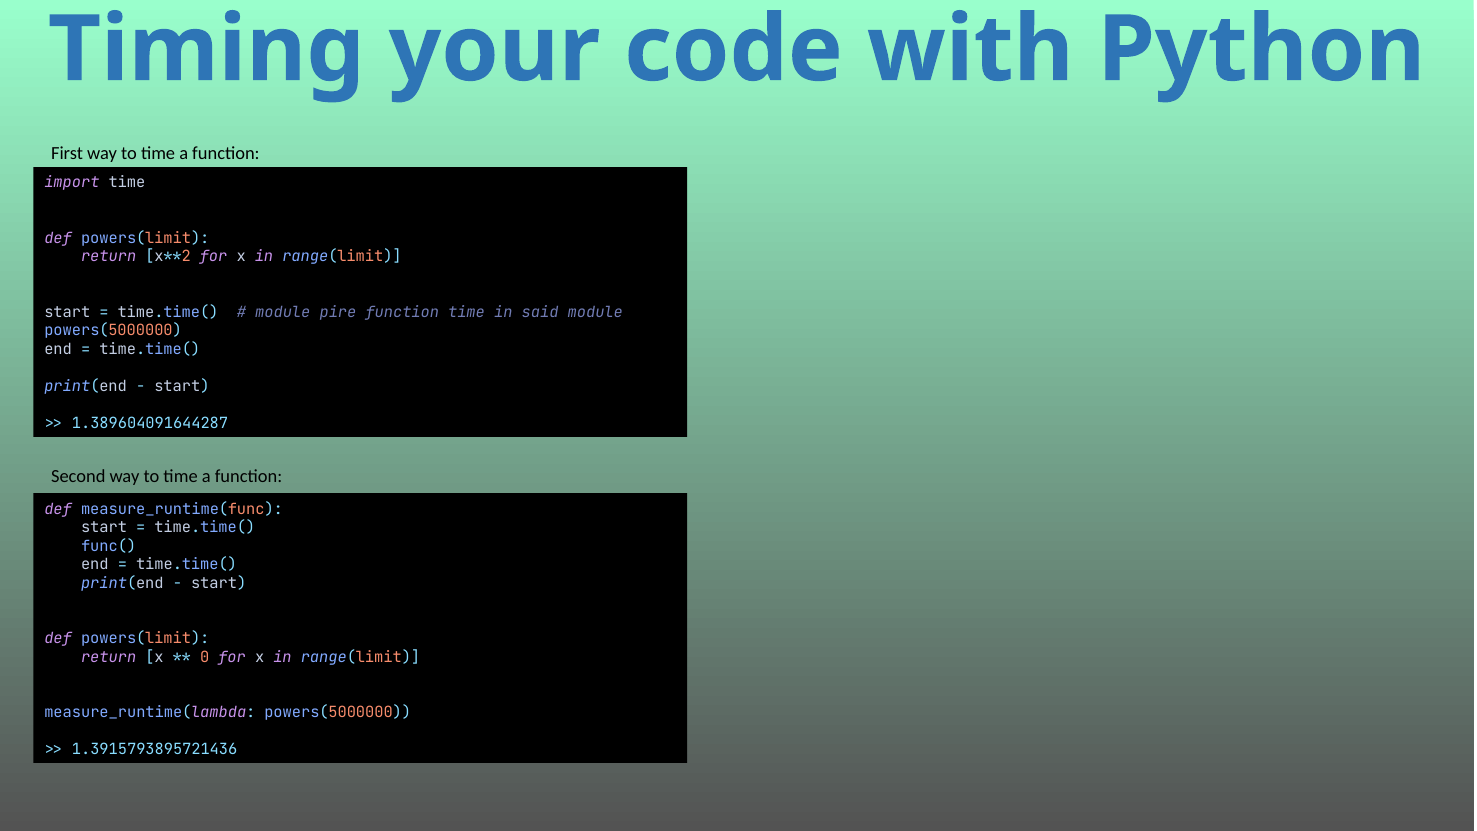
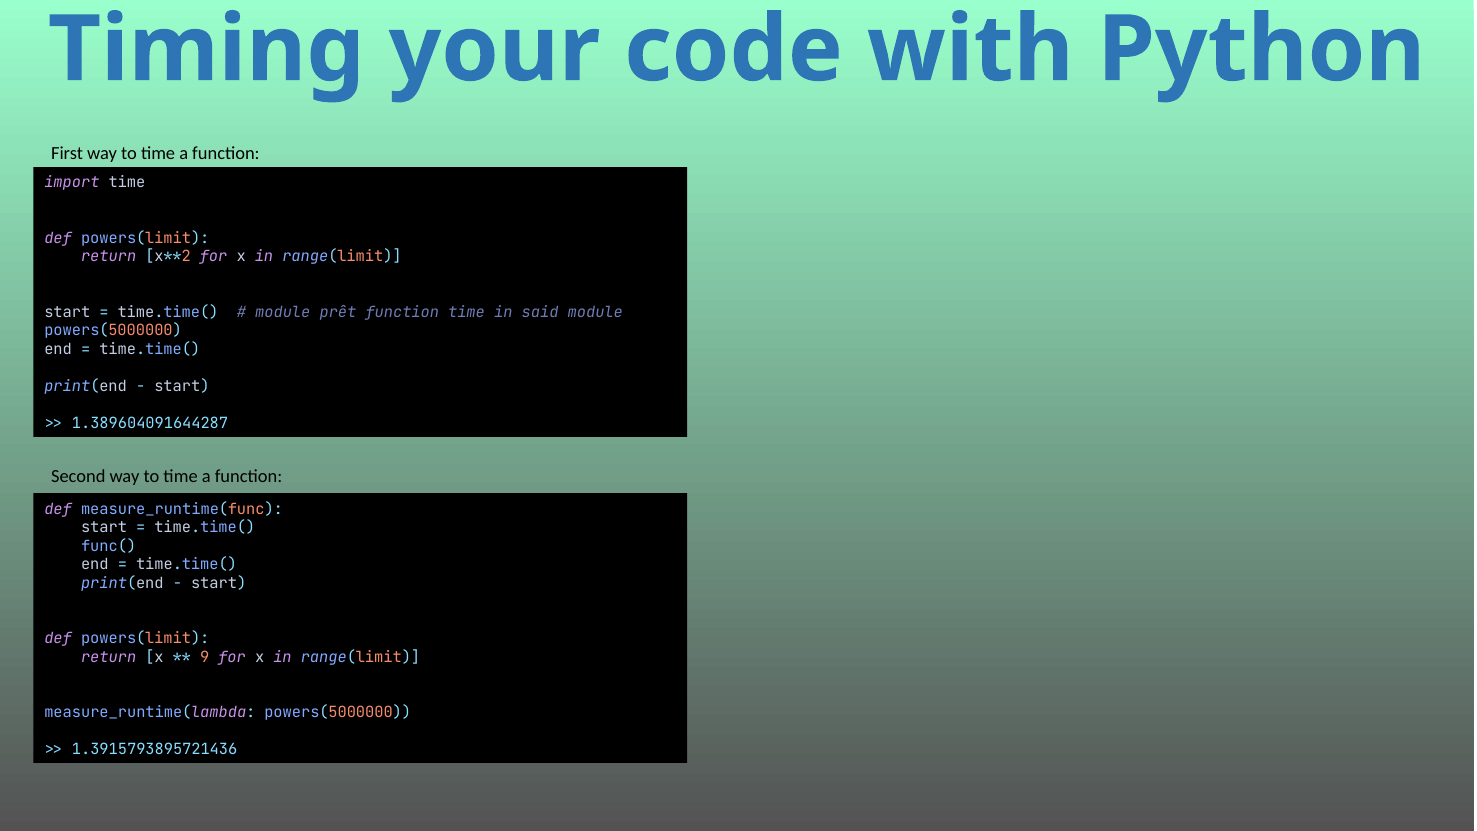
pire: pire -> prêt (338, 312)
0: 0 -> 9 (205, 657)
